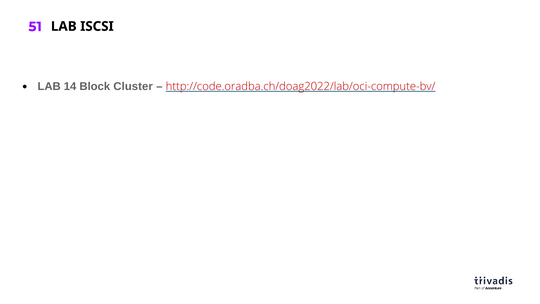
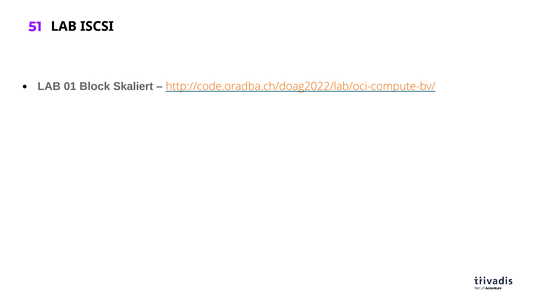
14: 14 -> 01 (70, 86)
Cluster: Cluster -> Skaliert (133, 86)
http://code.oradba.ch/doag2022/lab/oci-compute-bv/ colour: red -> orange (301, 86)
